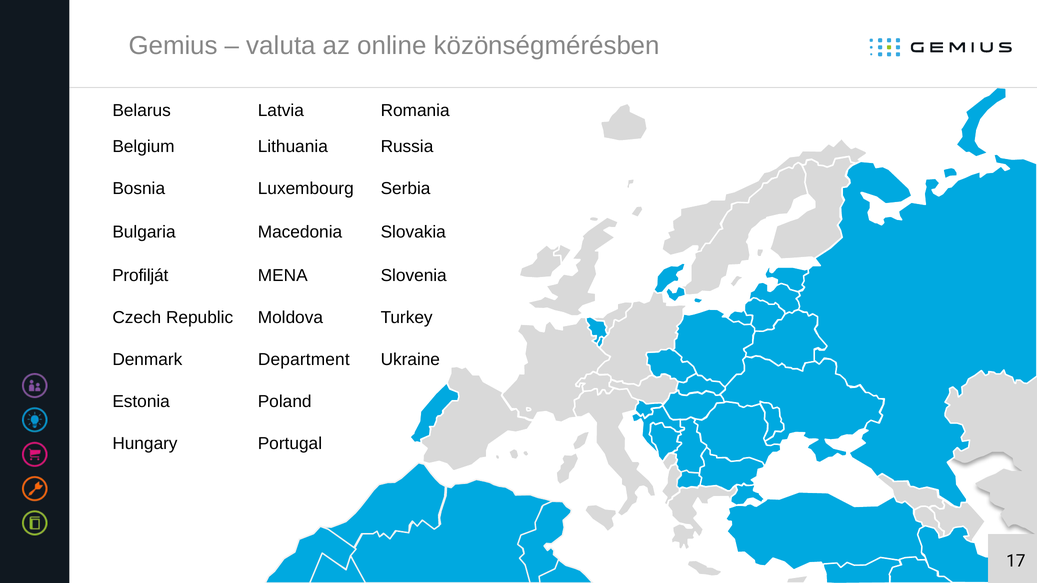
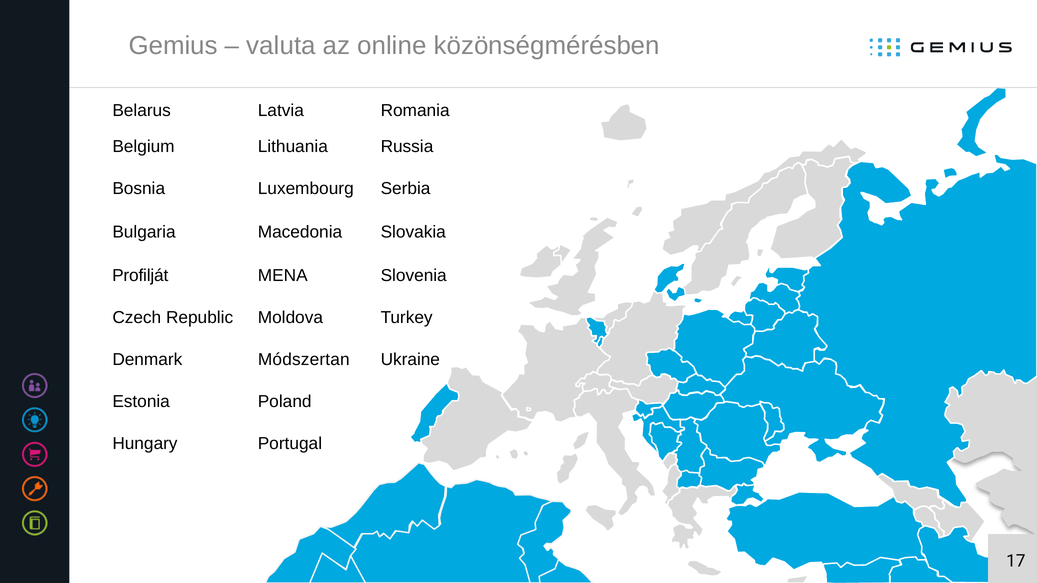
Department: Department -> Módszertan (304, 360)
